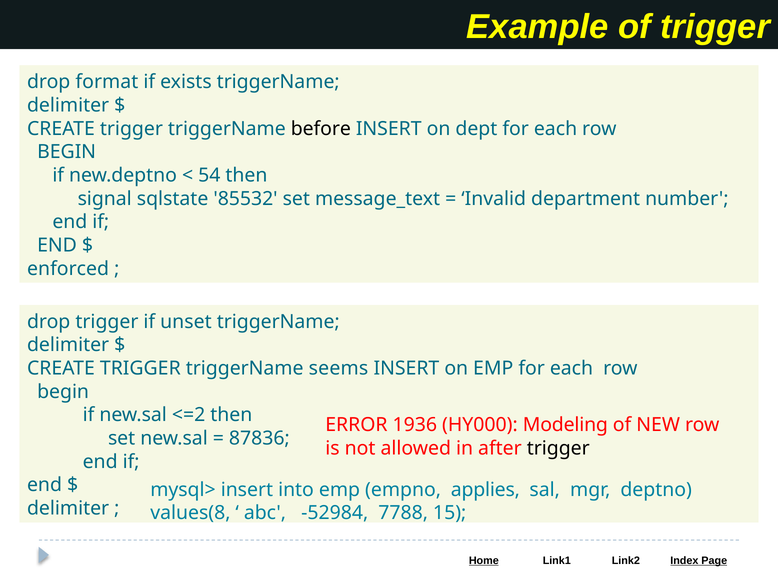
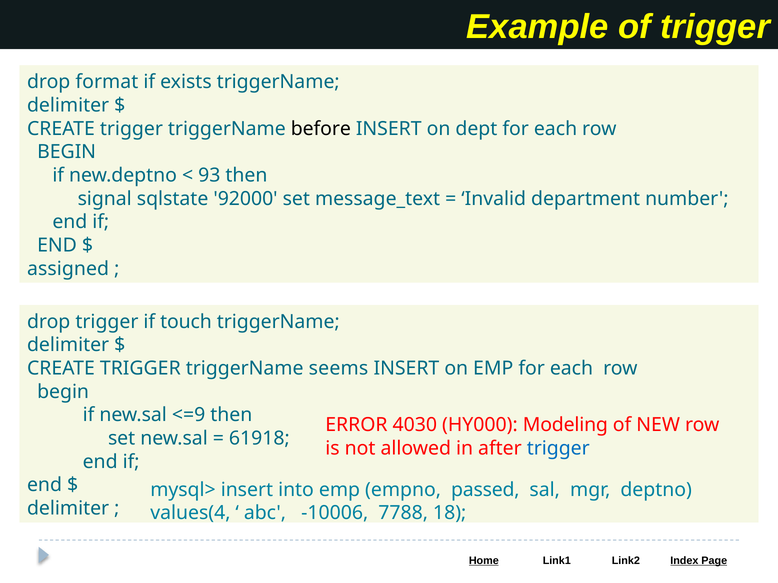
54: 54 -> 93 (209, 175)
85532: 85532 -> 92000 (246, 199)
enforced: enforced -> assigned (68, 269)
unset: unset -> touch (186, 322)
<=2: <=2 -> <=9 (189, 415)
1936: 1936 -> 4030 (415, 425)
87836: 87836 -> 61918 (259, 439)
trigger colour: black -> blue (558, 449)
applies: applies -> passed (485, 490)
values(8: values(8 -> values(4 (190, 513)
-52984: -52984 -> -10006 (335, 513)
15: 15 -> 18 (450, 513)
